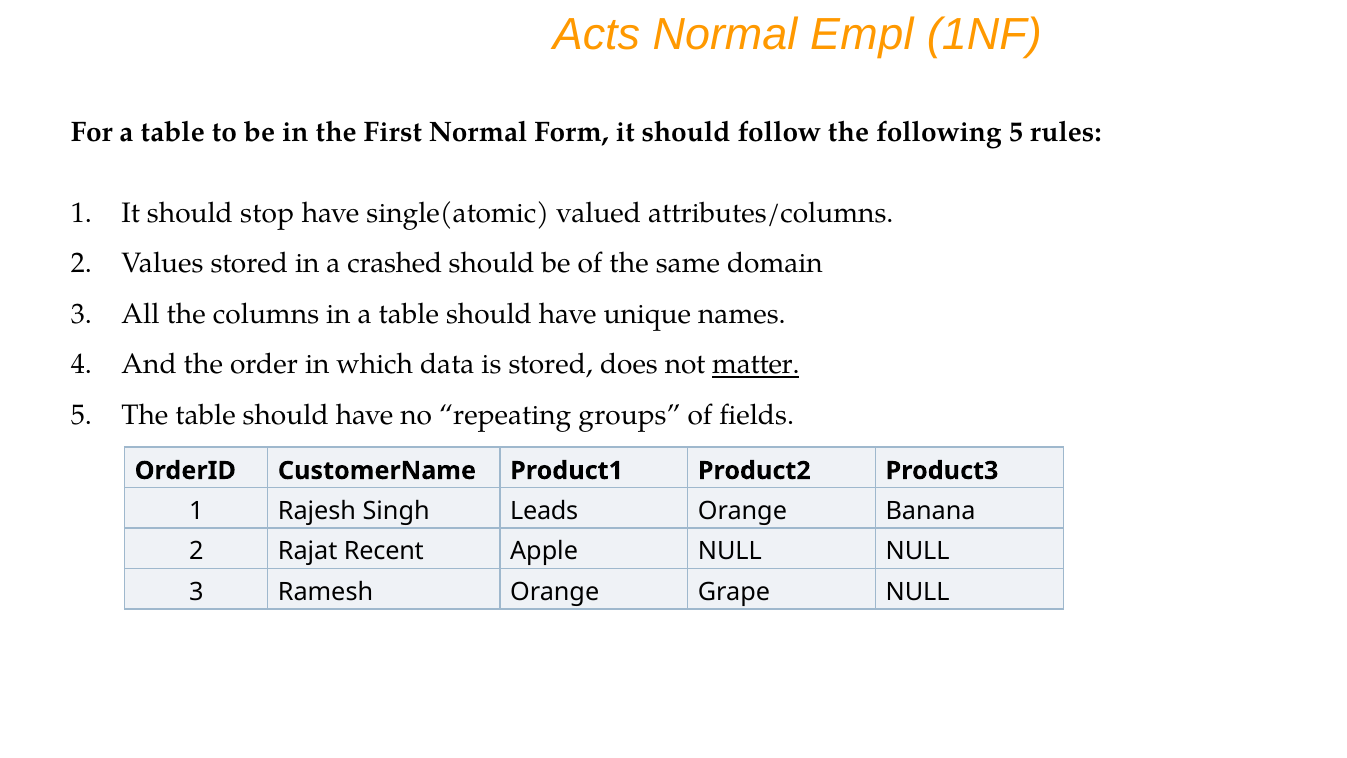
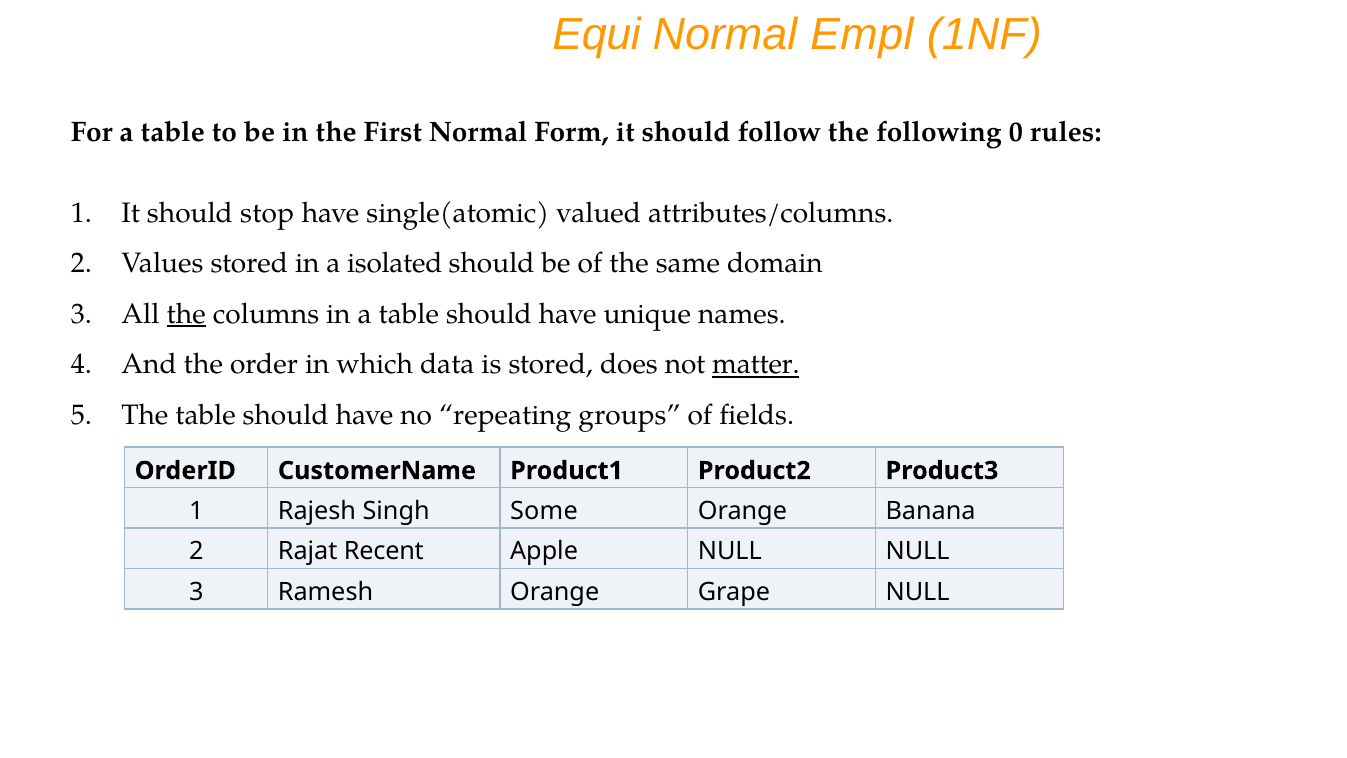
Acts: Acts -> Equi (597, 35)
following 5: 5 -> 0 (1016, 132)
crashed: crashed -> isolated (395, 263)
the underline: none -> present (186, 314)
Leads: Leads -> Some (544, 511)
